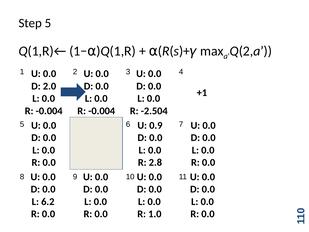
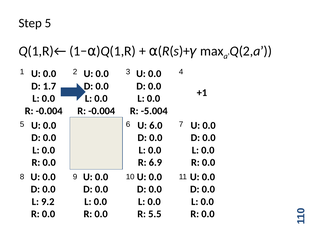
2.0: 2.0 -> 1.7 (50, 86)
-2.504: -2.504 -> -5.004 (154, 111)
0.9: 0.9 -> 6.0 (156, 125)
2.8: 2.8 -> 6.9 (155, 162)
6.2: 6.2 -> 9.2 (48, 201)
1.0: 1.0 -> 5.5 (155, 214)
